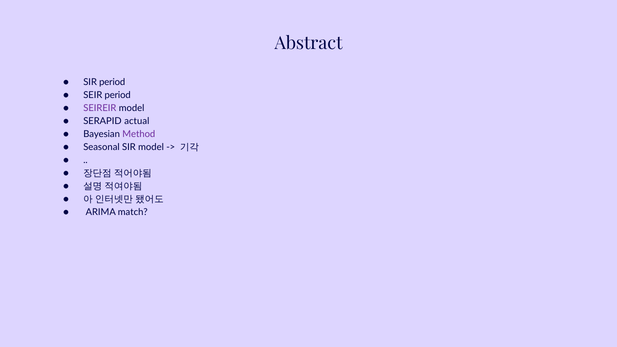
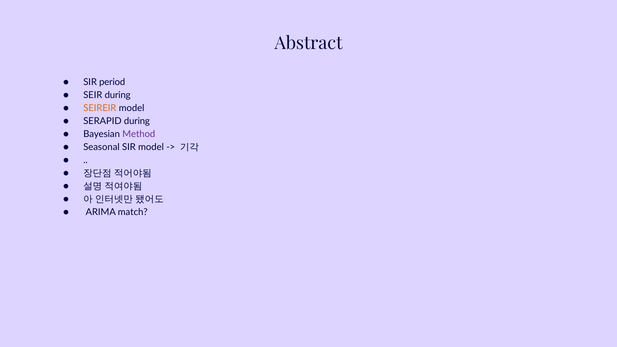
SEIR period: period -> during (118, 95)
SEIREIR colour: purple -> orange (100, 108)
SERAPID actual: actual -> during (137, 121)
